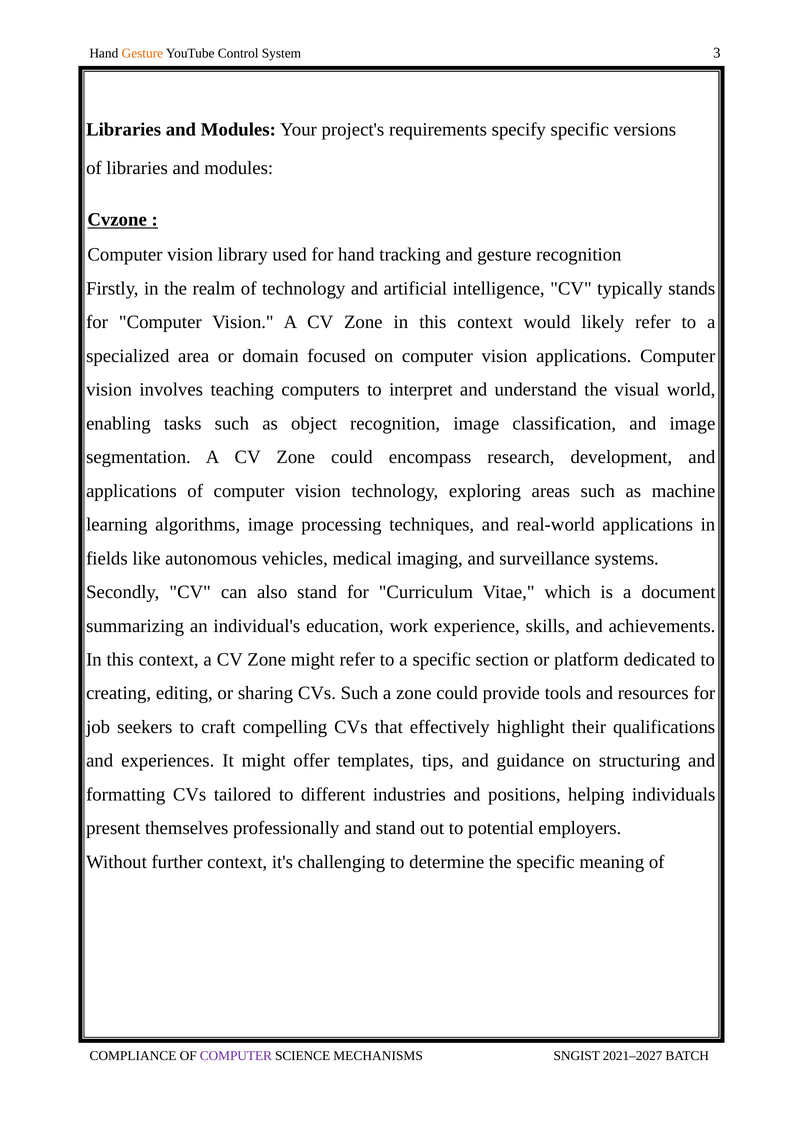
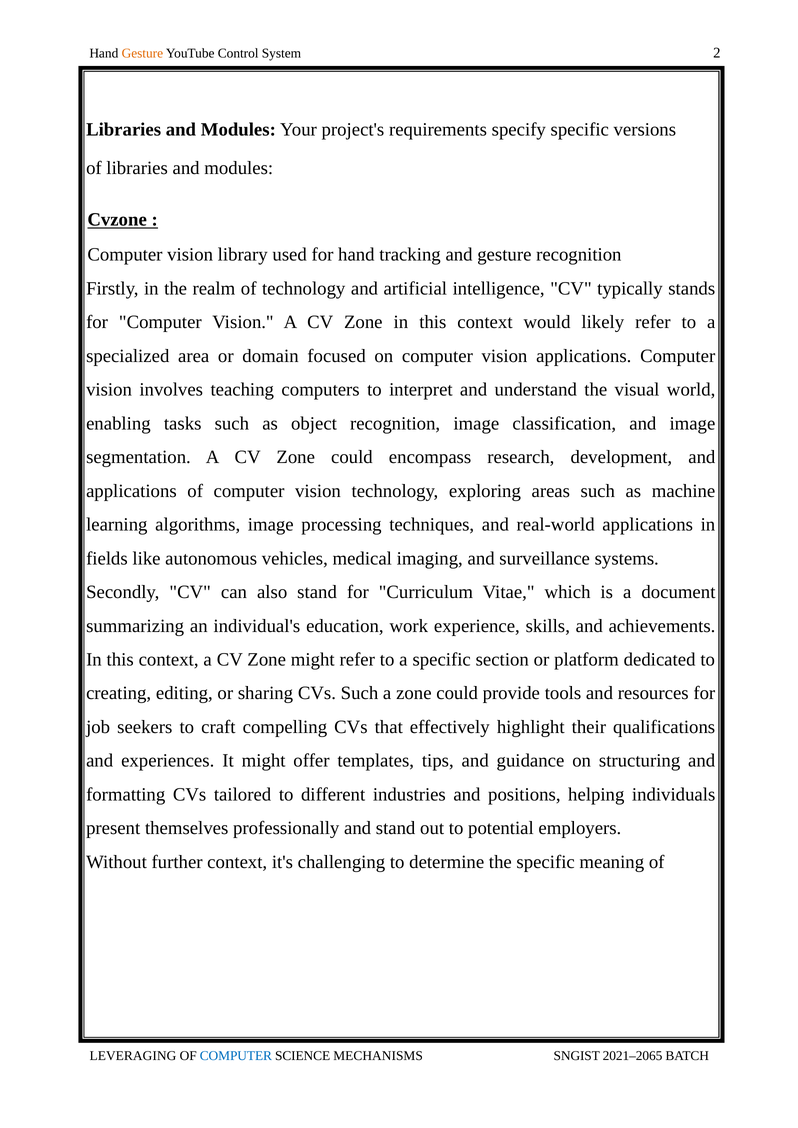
3: 3 -> 2 (717, 53)
COMPLIANCE: COMPLIANCE -> LEVERAGING (133, 1056)
COMPUTER colour: purple -> blue (236, 1056)
2021–2027: 2021–2027 -> 2021–2065 (633, 1056)
